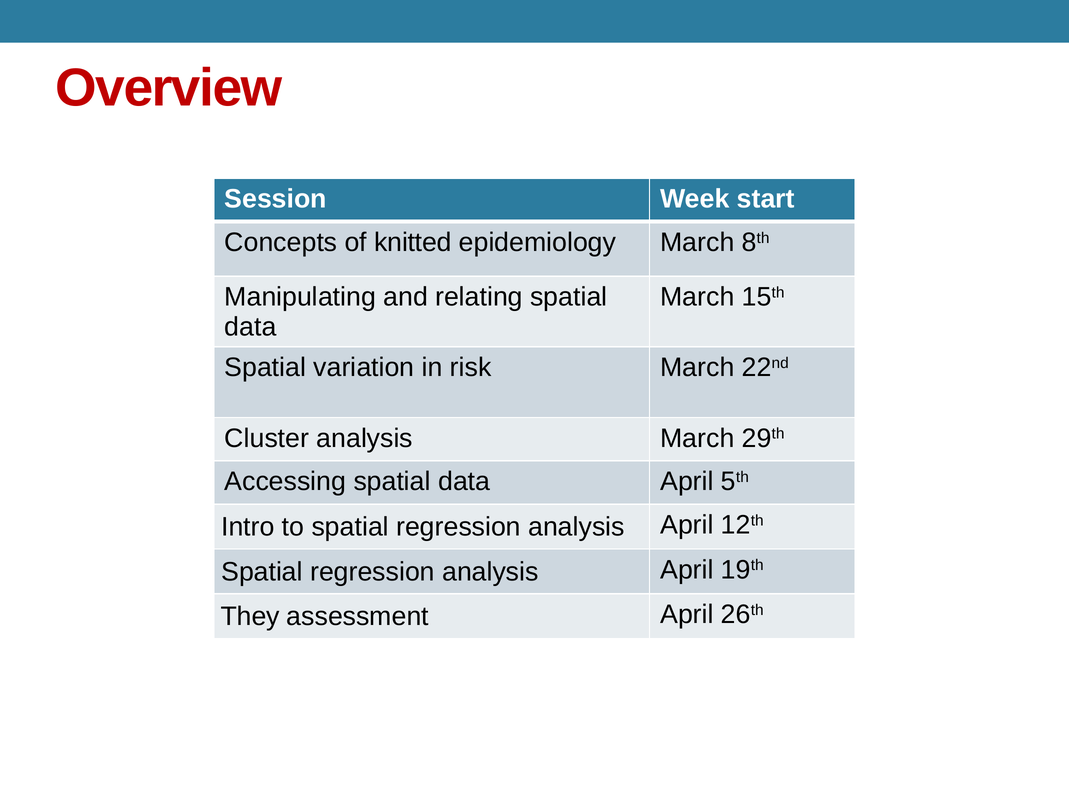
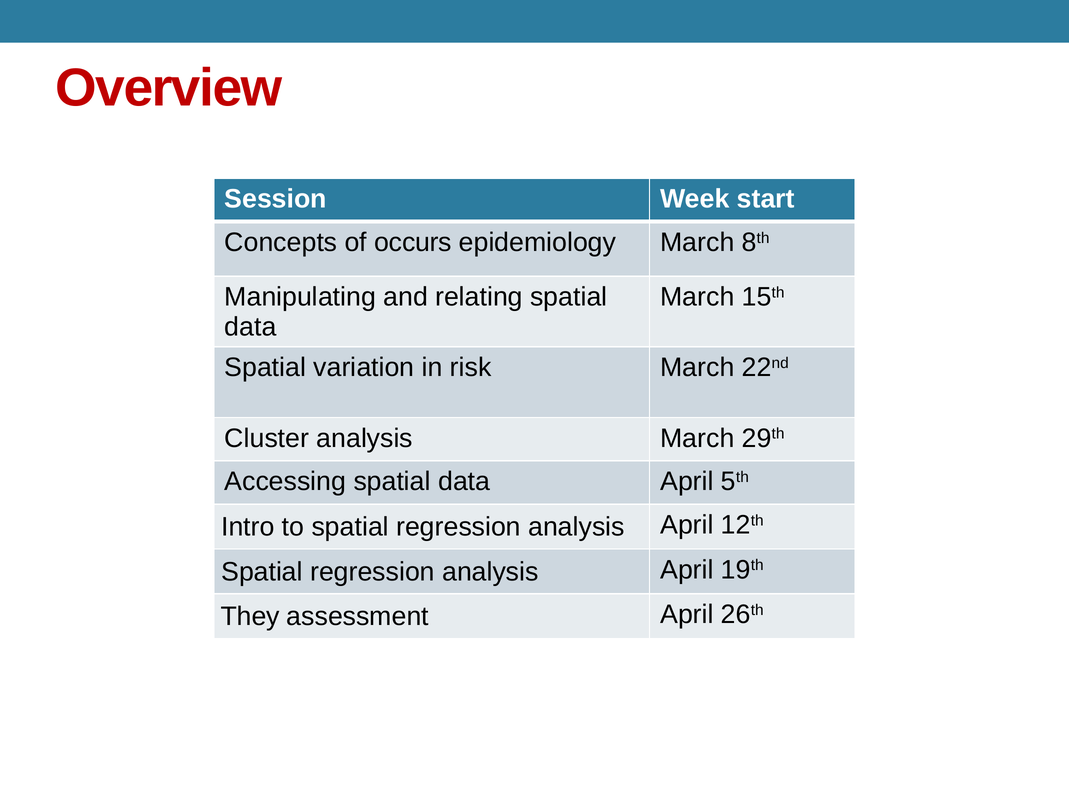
knitted: knitted -> occurs (413, 242)
